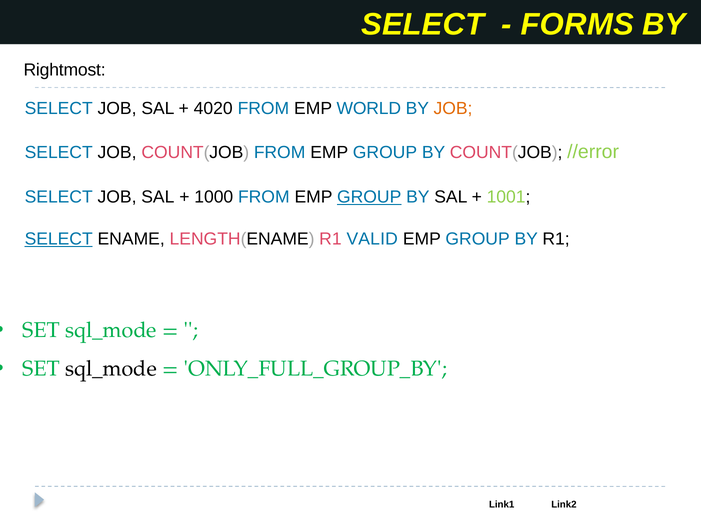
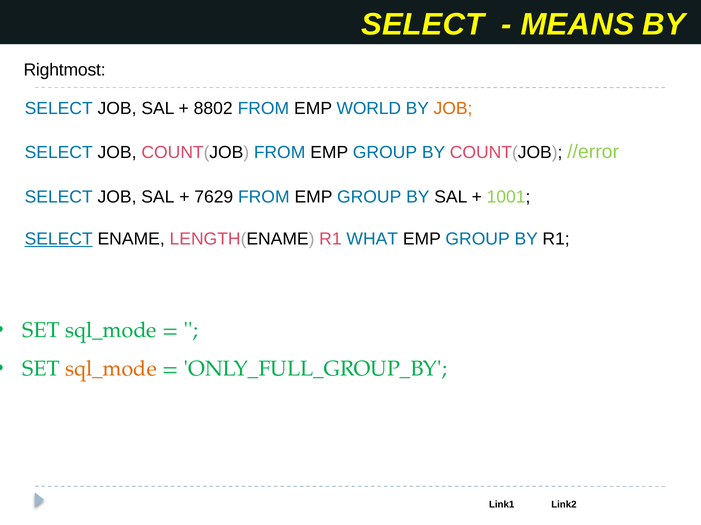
FORMS: FORMS -> MEANS (577, 24)
4020: 4020 -> 8802 (213, 109)
1000: 1000 -> 7629 (214, 197)
GROUP underline: present -> none (369, 197)
VALID: VALID -> WHAT (372, 240)
sql_mode colour: black -> orange (111, 369)
